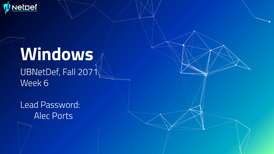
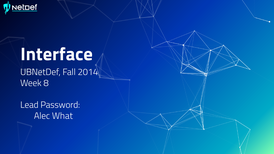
Windows: Windows -> Interface (57, 54)
2071: 2071 -> 2014 (88, 72)
6: 6 -> 8 (46, 83)
Ports: Ports -> What (62, 116)
